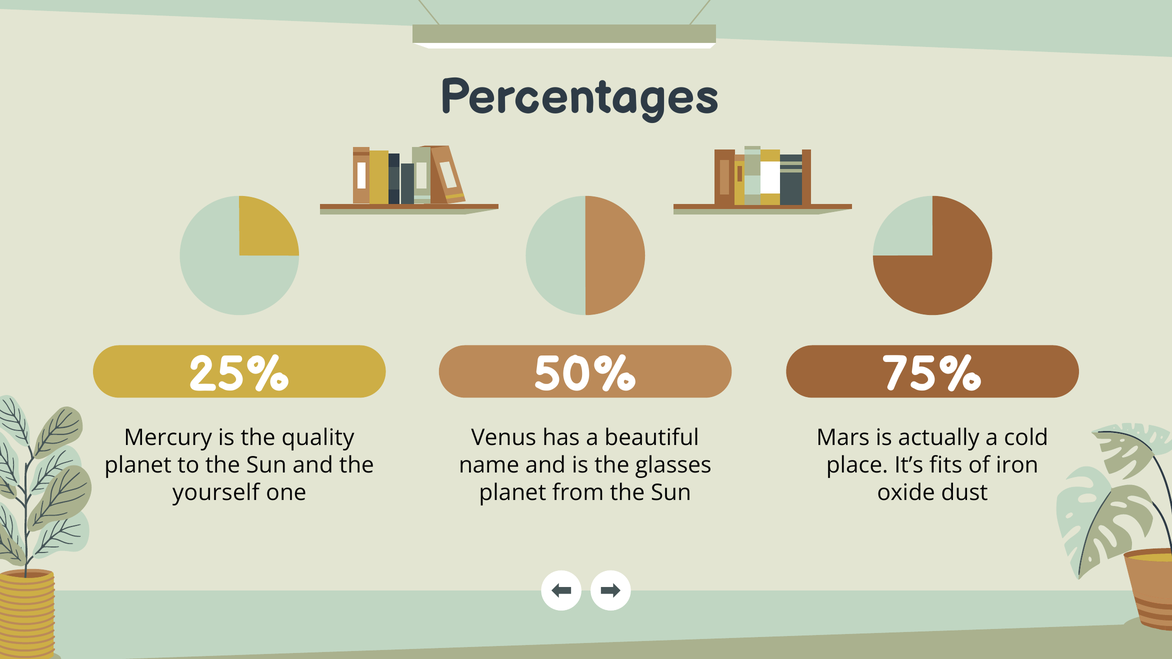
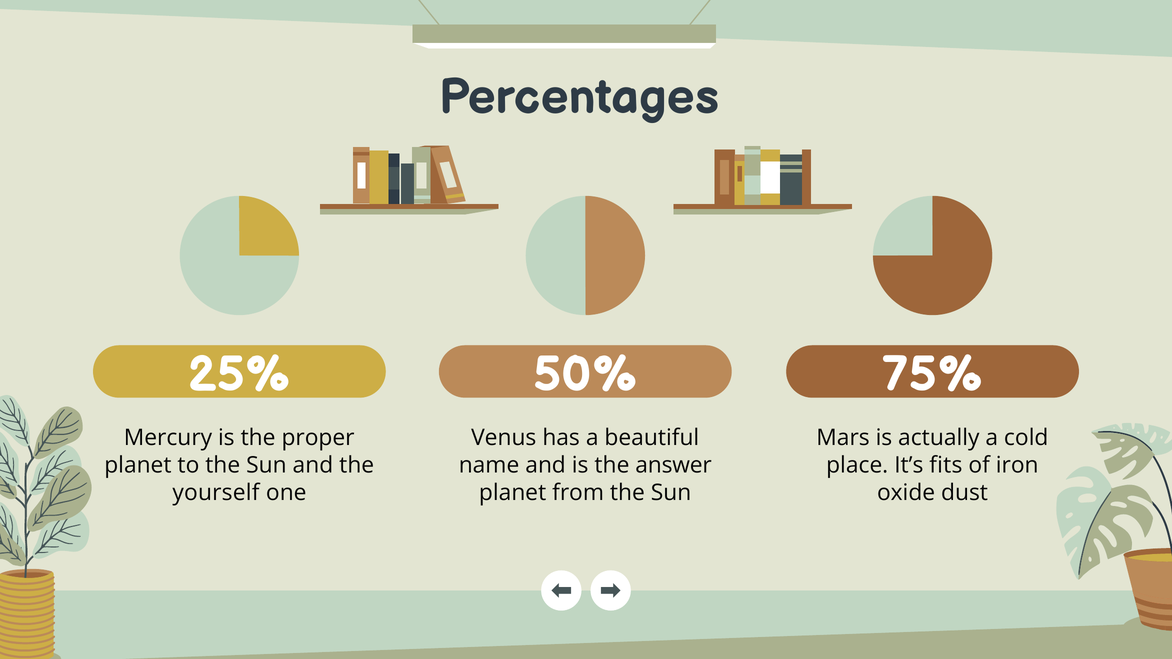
quality: quality -> proper (318, 438)
glasses: glasses -> answer (674, 466)
